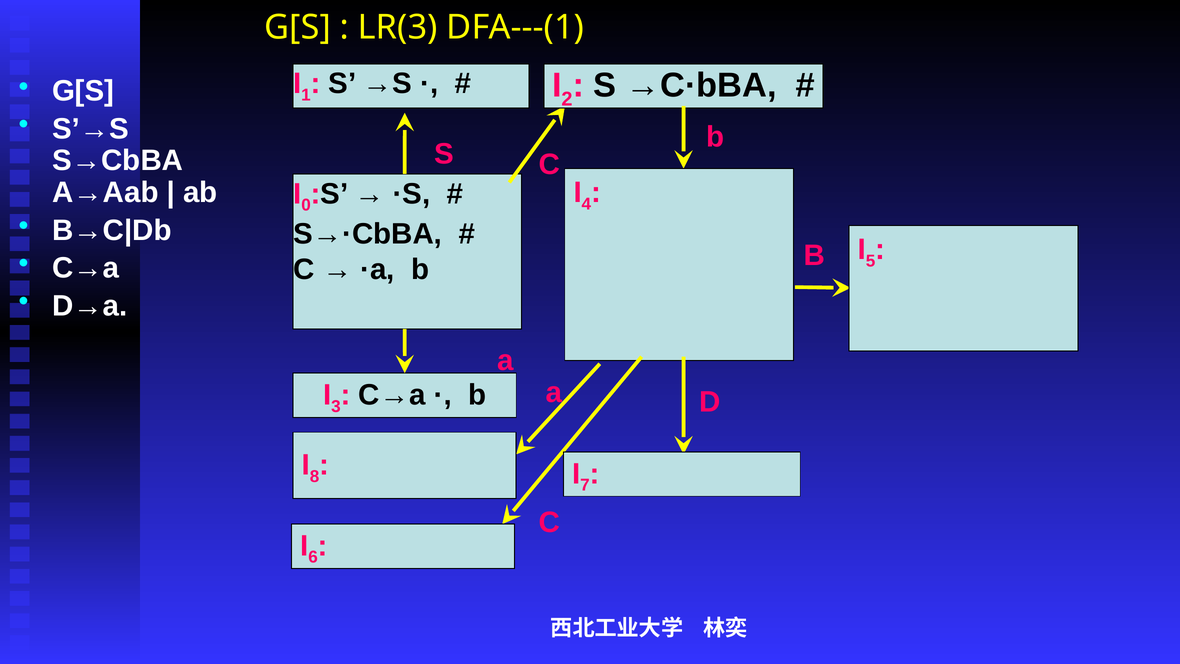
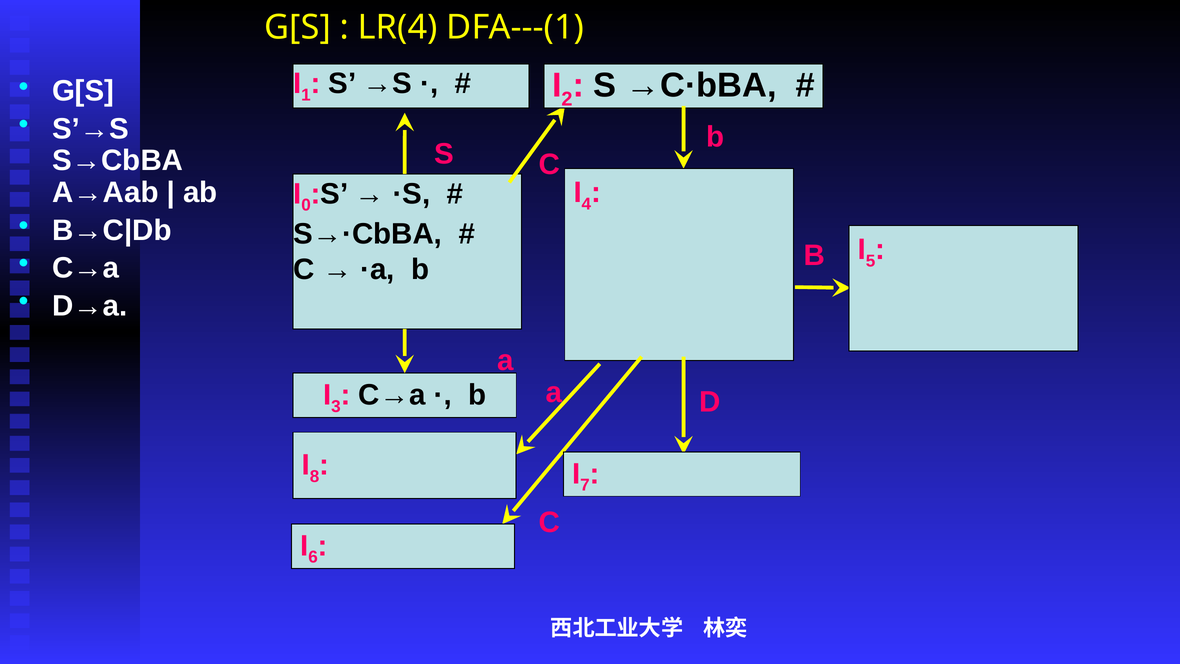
LR(3: LR(3 -> LR(4 (398, 27)
